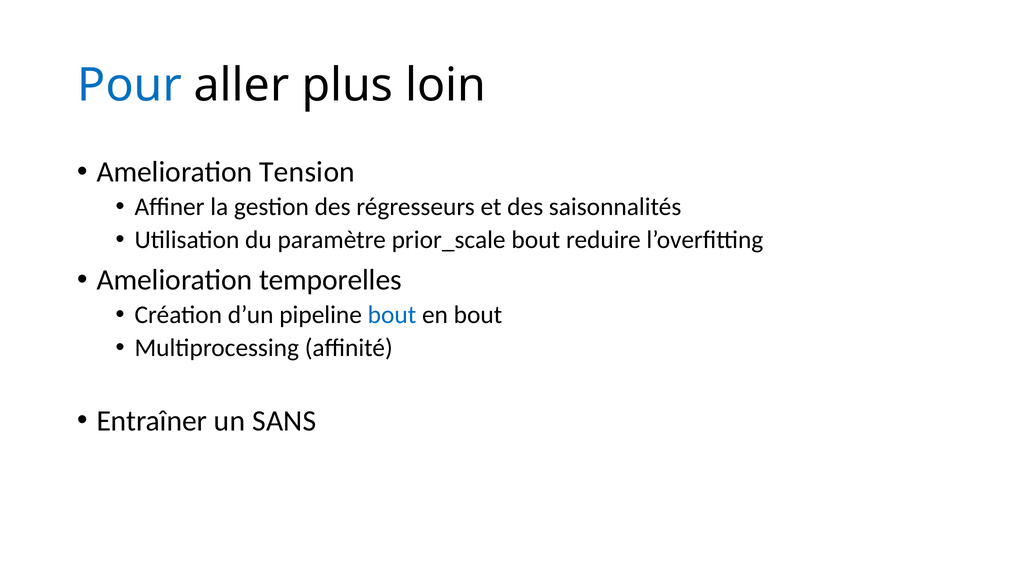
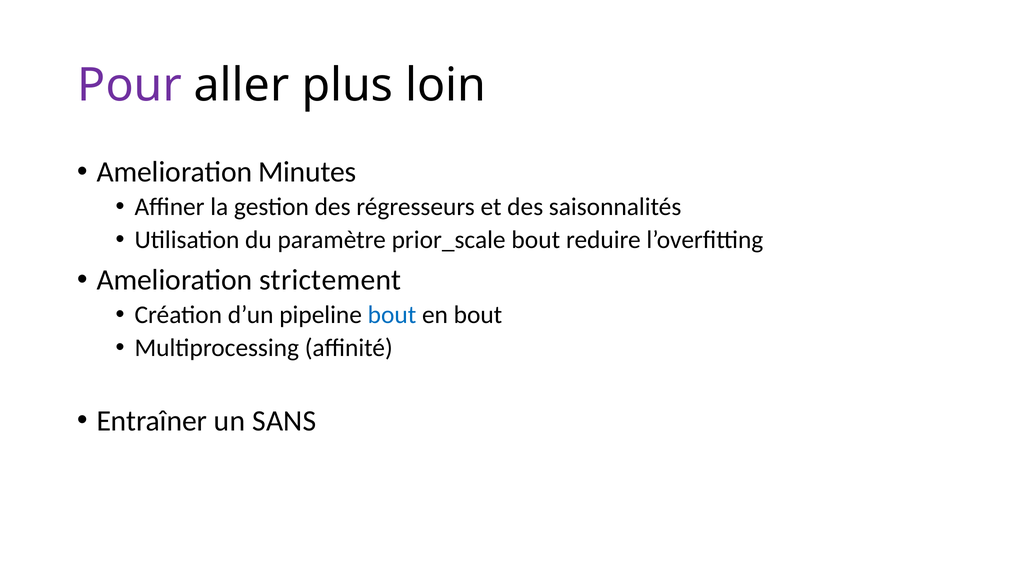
Pour colour: blue -> purple (130, 85)
Tension: Tension -> Minutes (307, 172)
temporelles: temporelles -> strictement (330, 280)
